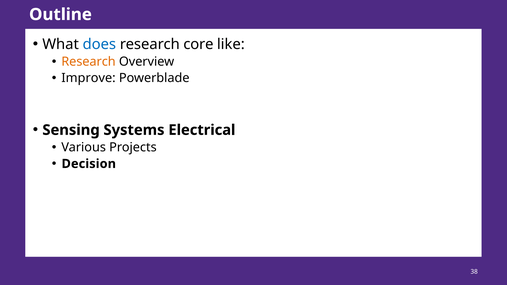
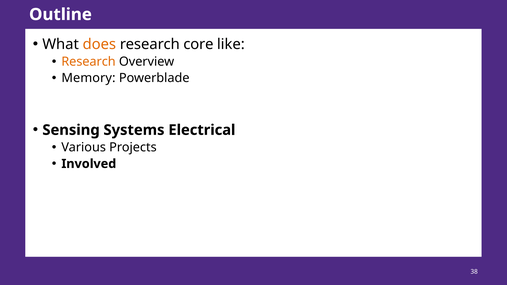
does colour: blue -> orange (99, 44)
Improve: Improve -> Memory (88, 78)
Decision: Decision -> Involved (89, 164)
